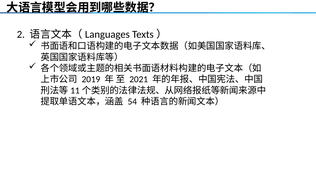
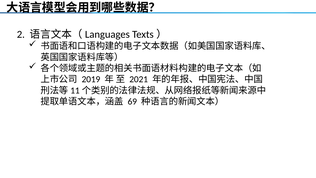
54: 54 -> 69 (132, 101)
